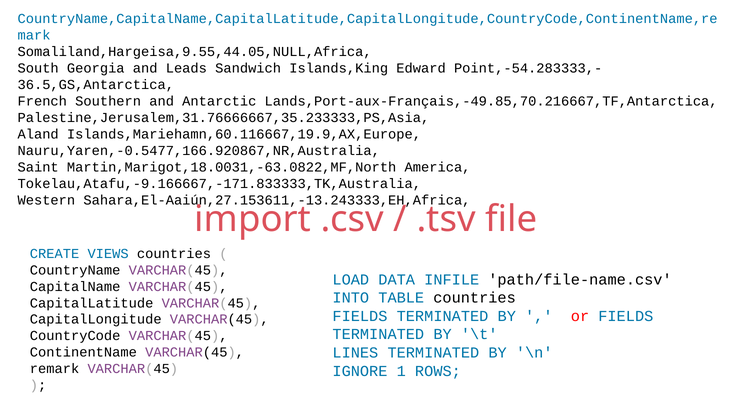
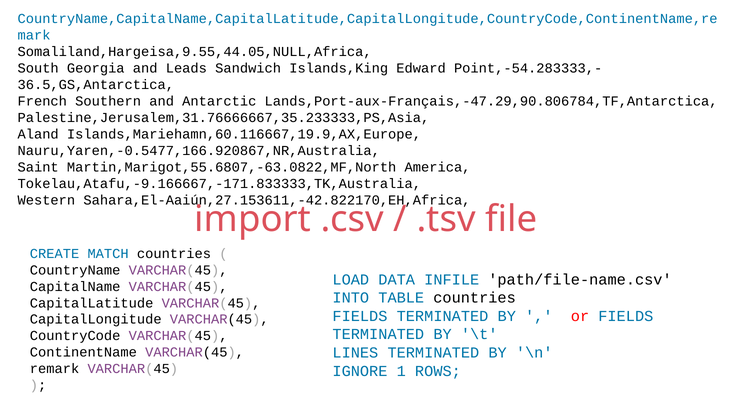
Lands,Port-aux-Français,-49.85,70.216667,TF,Antarctica: Lands,Port-aux-Français,-49.85,70.216667,TF,Antarctica -> Lands,Port-aux-Français,-47.29,90.806784,TF,Antarctica (491, 101)
Martin,Marigot,18.0031,-63.0822,MF,North: Martin,Marigot,18.0031,-63.0822,MF,North -> Martin,Marigot,55.6807,-63.0822,MF,North (232, 167)
Sahara,El-Aaiún,27.153611,-13.243333,EH,Africa: Sahara,El-Aaiún,27.153611,-13.243333,EH,Africa -> Sahara,El-Aaiún,27.153611,-42.822170,EH,Africa (277, 200)
VIEWS: VIEWS -> MATCH (108, 253)
